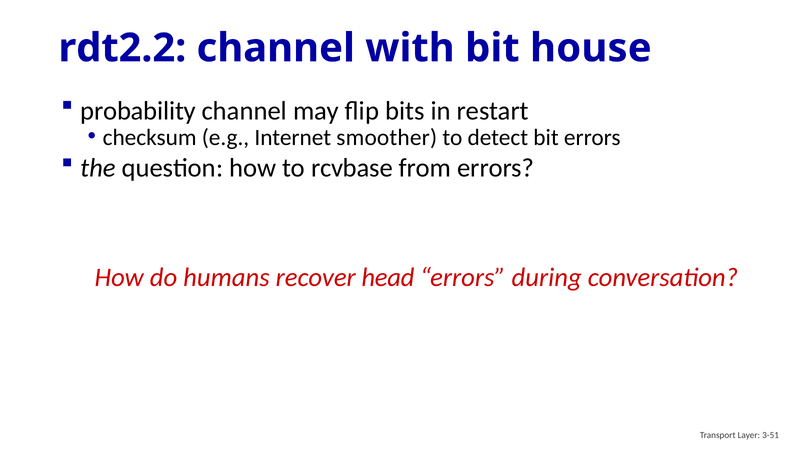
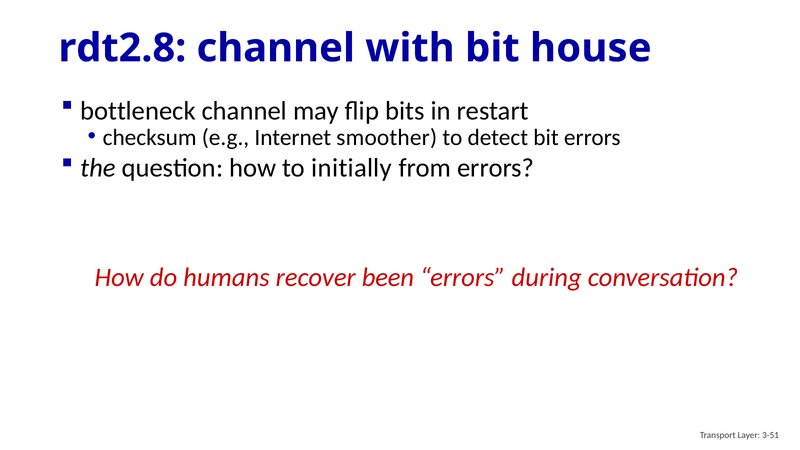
rdt2.2: rdt2.2 -> rdt2.8 (122, 48)
probability: probability -> bottleneck (138, 111)
rcvbase: rcvbase -> initially (352, 168)
head: head -> been (388, 277)
